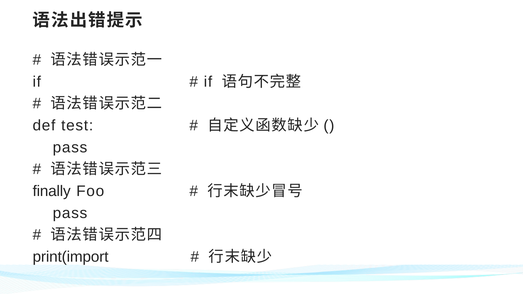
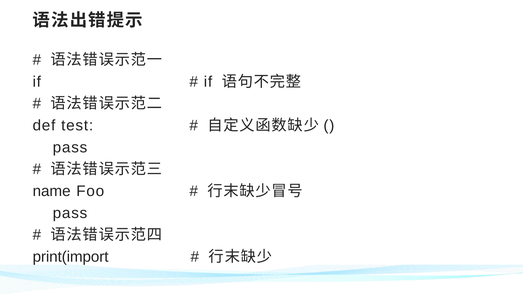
finally: finally -> name (52, 191)
